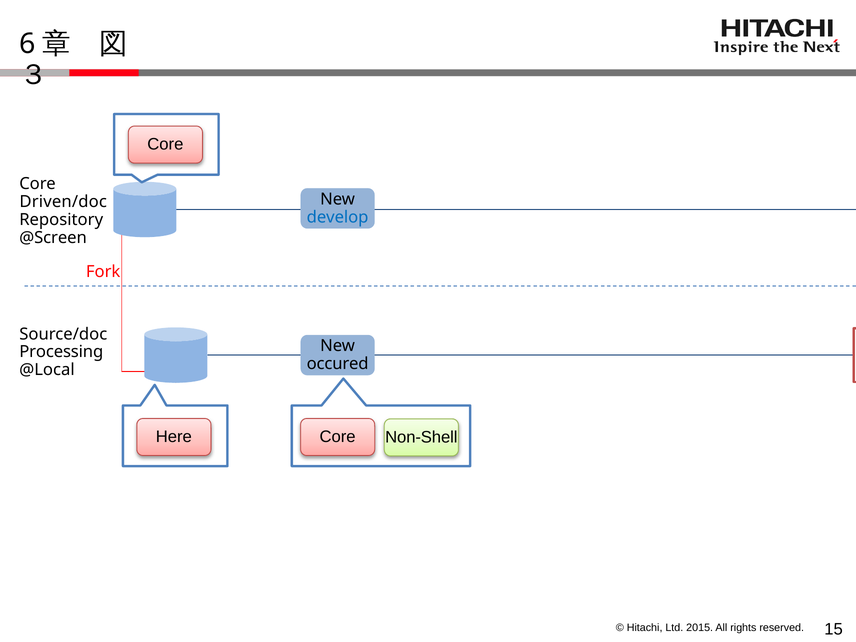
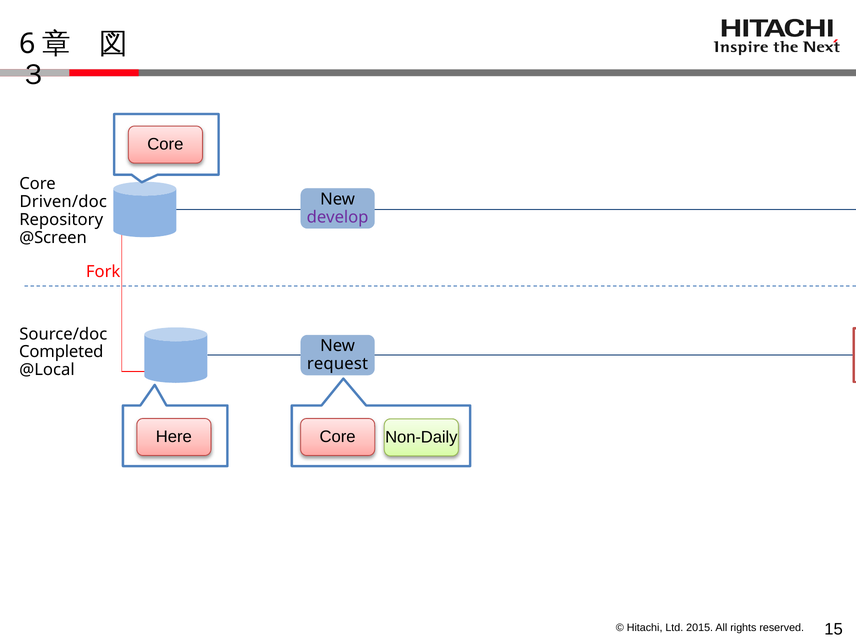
develop colour: blue -> purple (338, 217)
Processing: Processing -> Completed (61, 352)
occured: occured -> request (337, 364)
Non-Shell: Non-Shell -> Non-Daily (421, 437)
